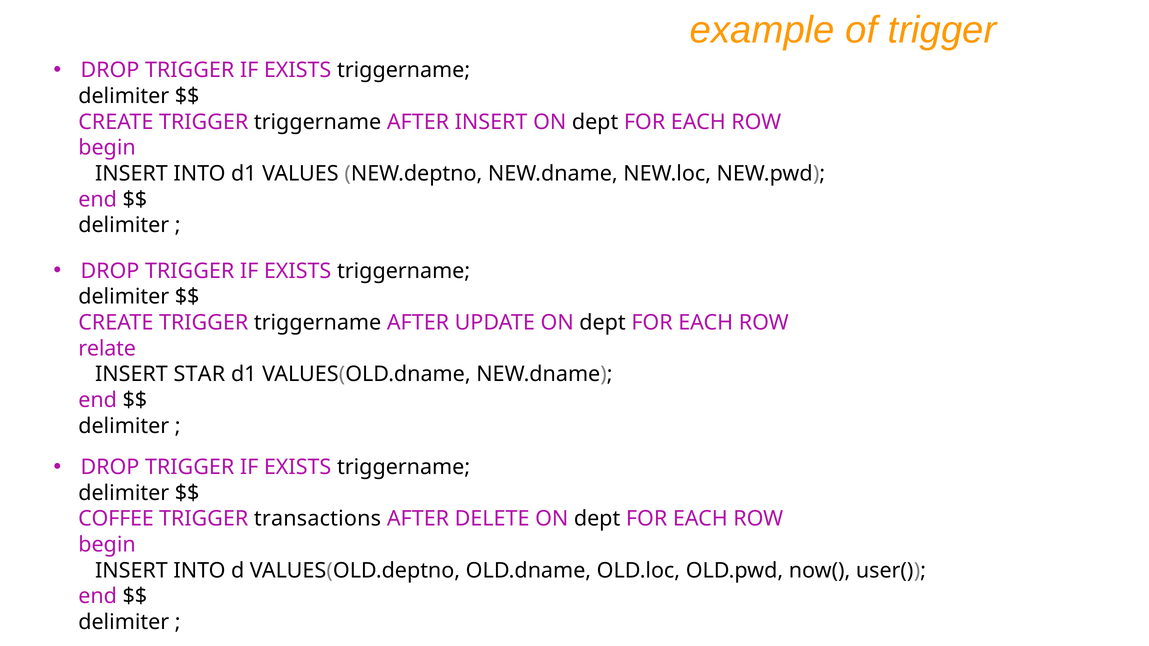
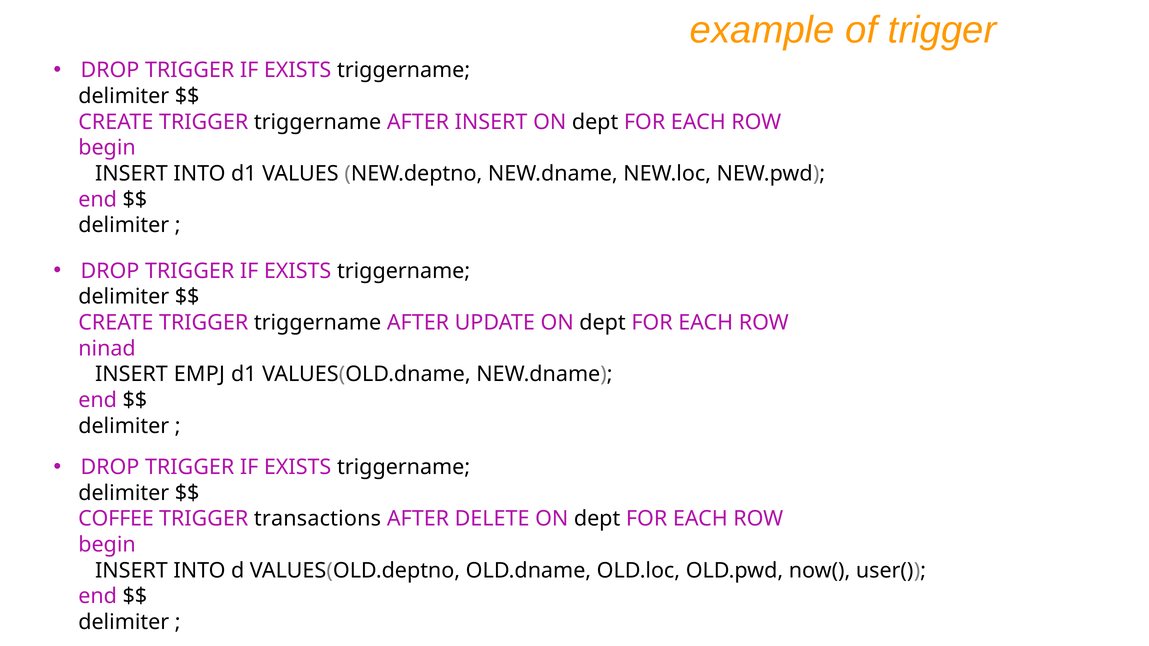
relate: relate -> ninad (107, 349)
STAR: STAR -> EMPJ (199, 374)
